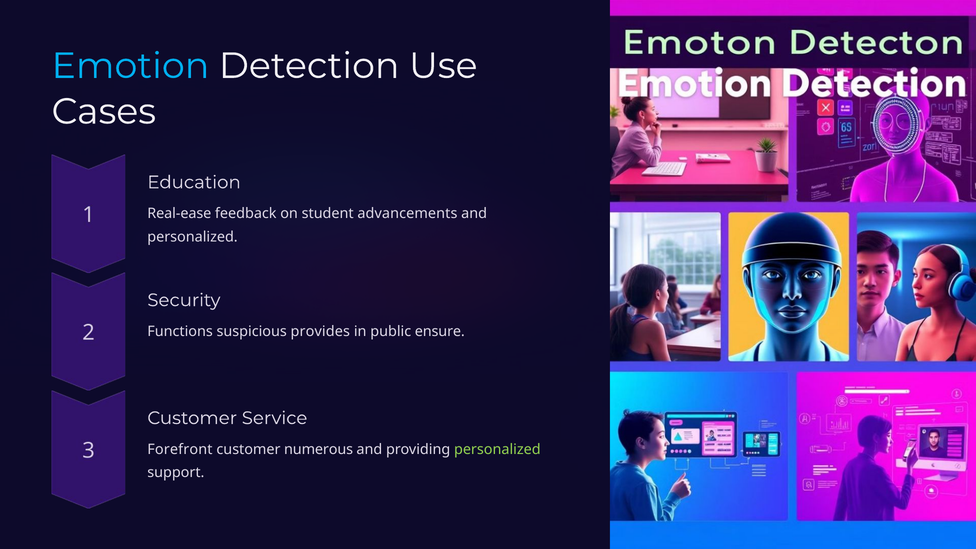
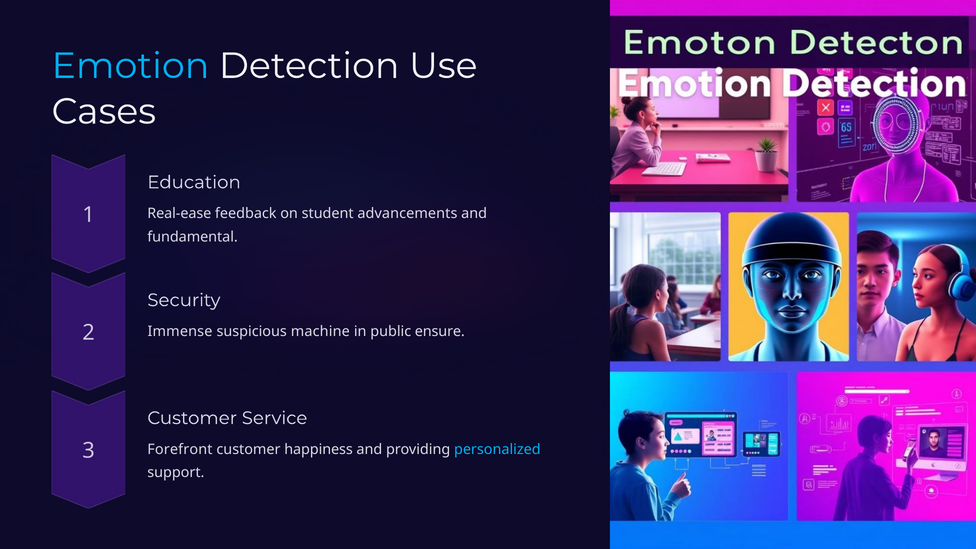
personalized: personalized -> fundamental (193, 237)
Functions: Functions -> Immense (180, 331)
provides: provides -> machine (320, 331)
numerous: numerous -> happiness (319, 449)
personalized colour: light green -> light blue (497, 449)
